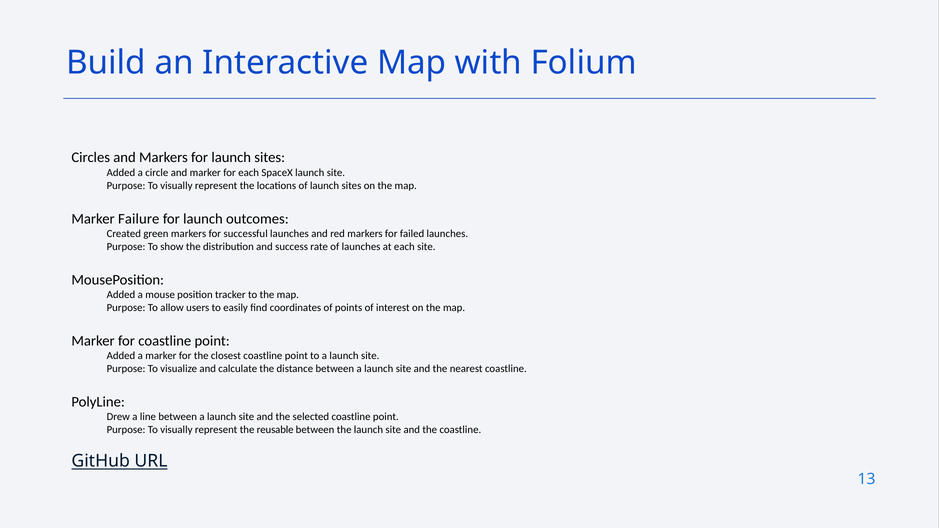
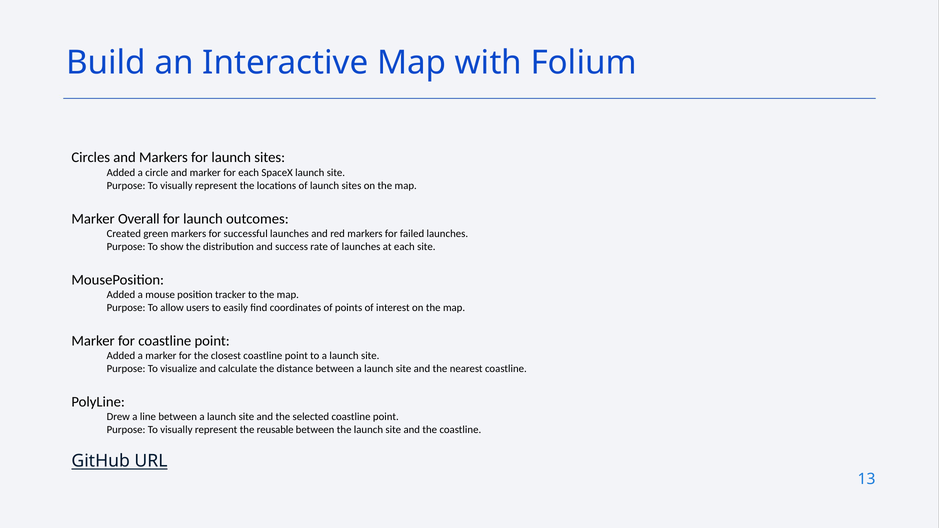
Failure: Failure -> Overall (139, 219)
